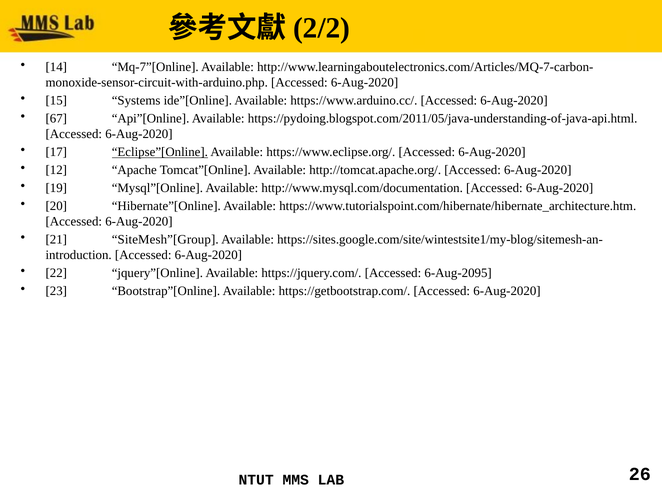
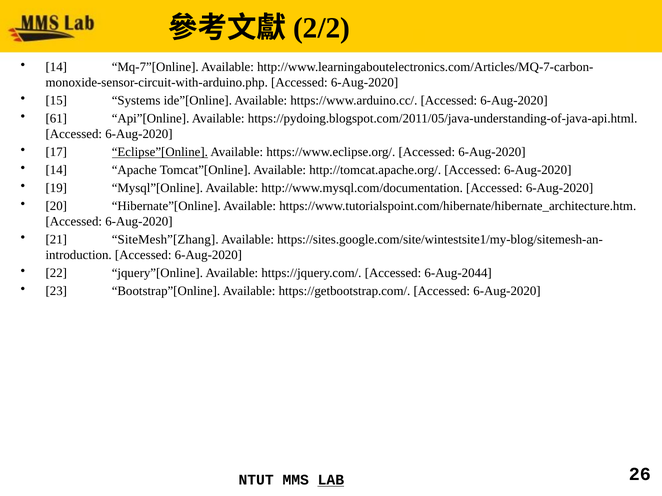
67: 67 -> 61 (56, 119)
12: 12 -> 14 (56, 170)
SiteMesh”[Group: SiteMesh”[Group -> SiteMesh”[Zhang (165, 240)
6-Aug-2095: 6-Aug-2095 -> 6-Aug-2044 (458, 273)
LAB underline: none -> present (331, 480)
